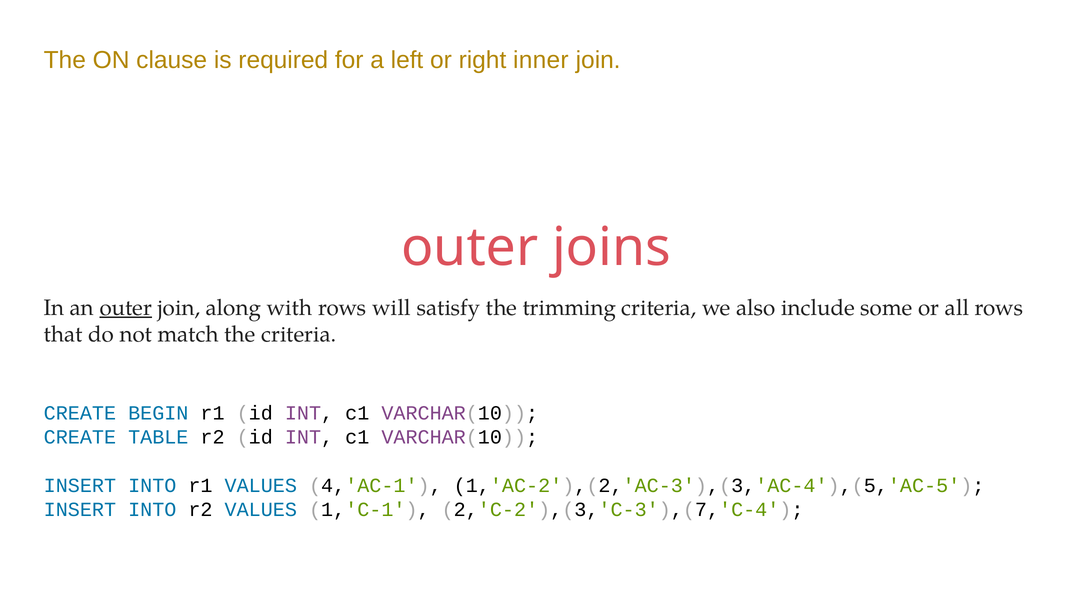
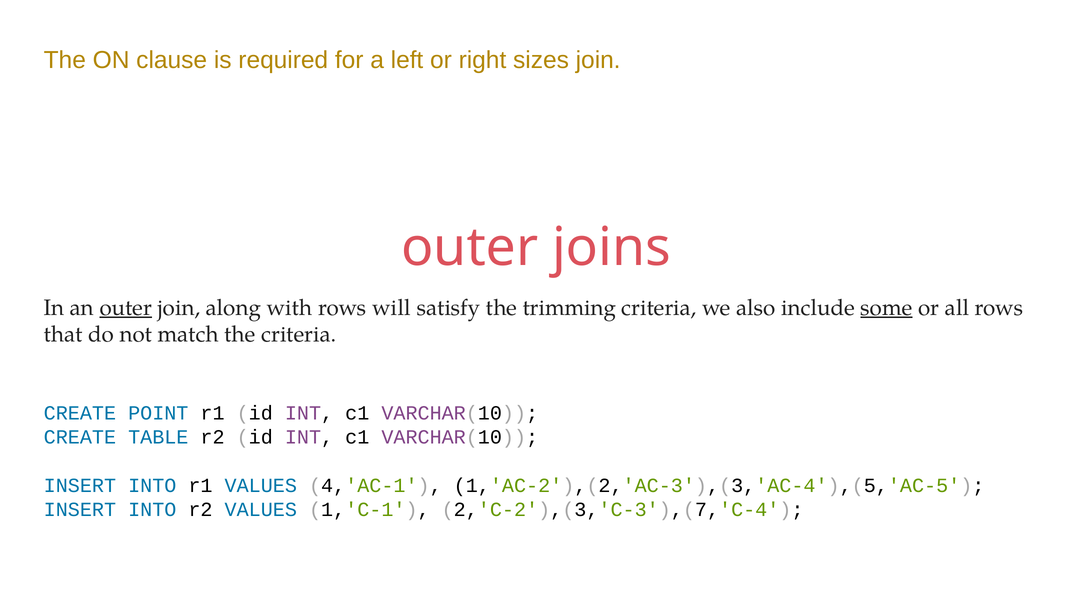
inner: inner -> sizes (541, 60)
some underline: none -> present (887, 308)
BEGIN: BEGIN -> POINT (158, 413)
